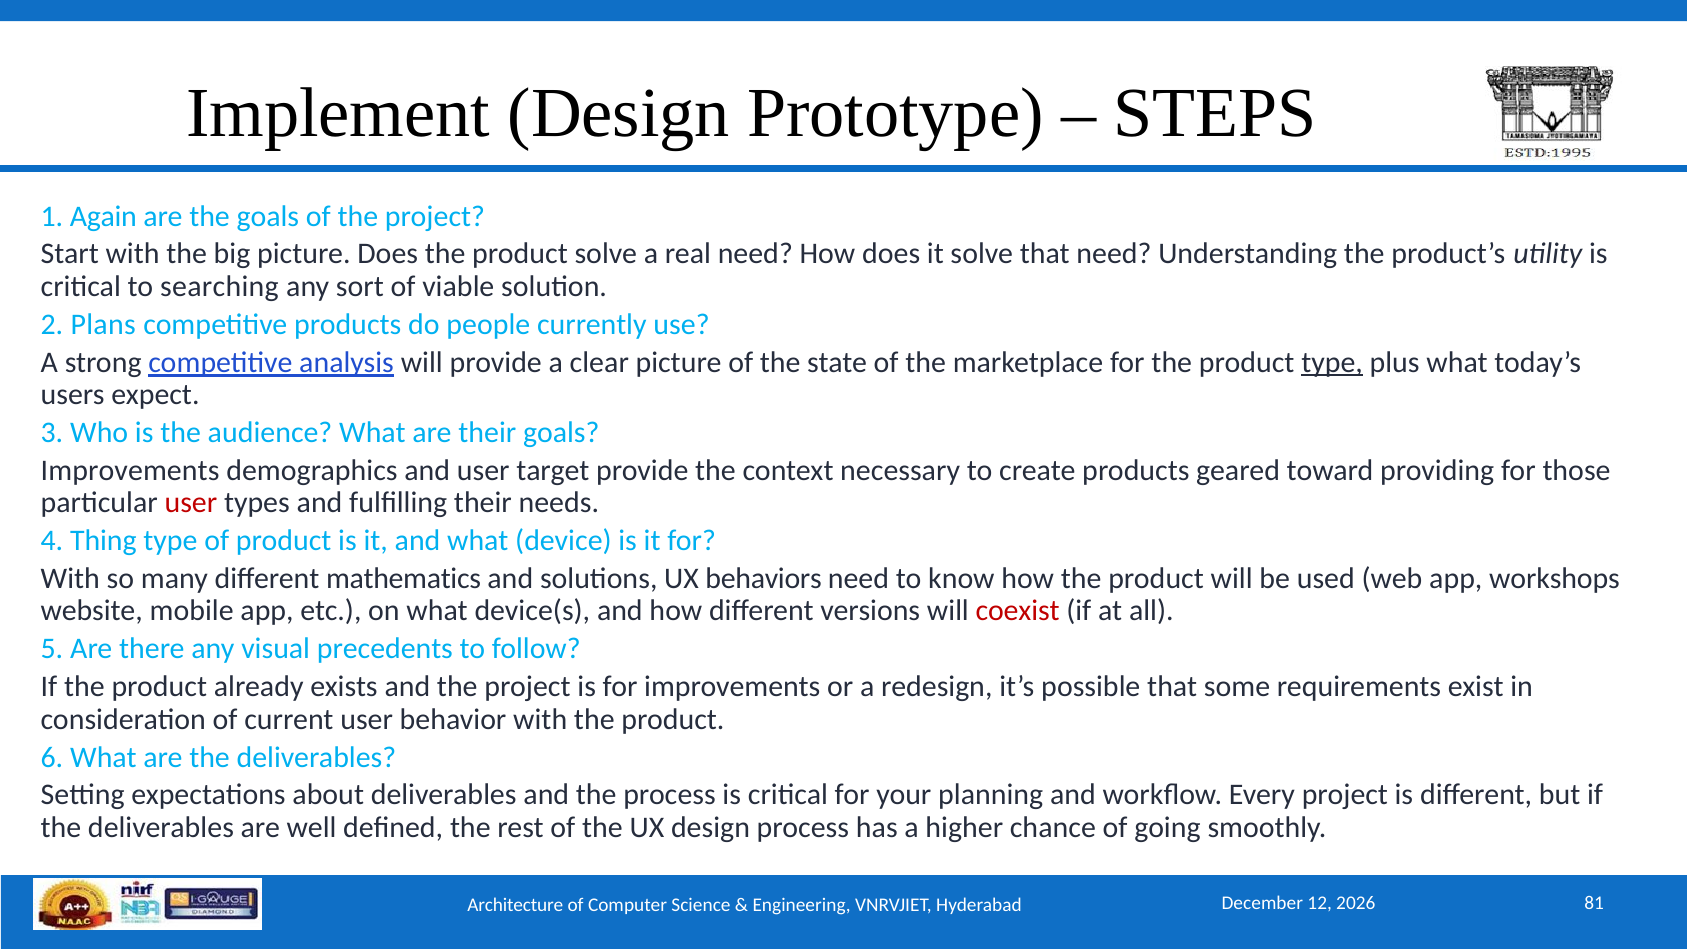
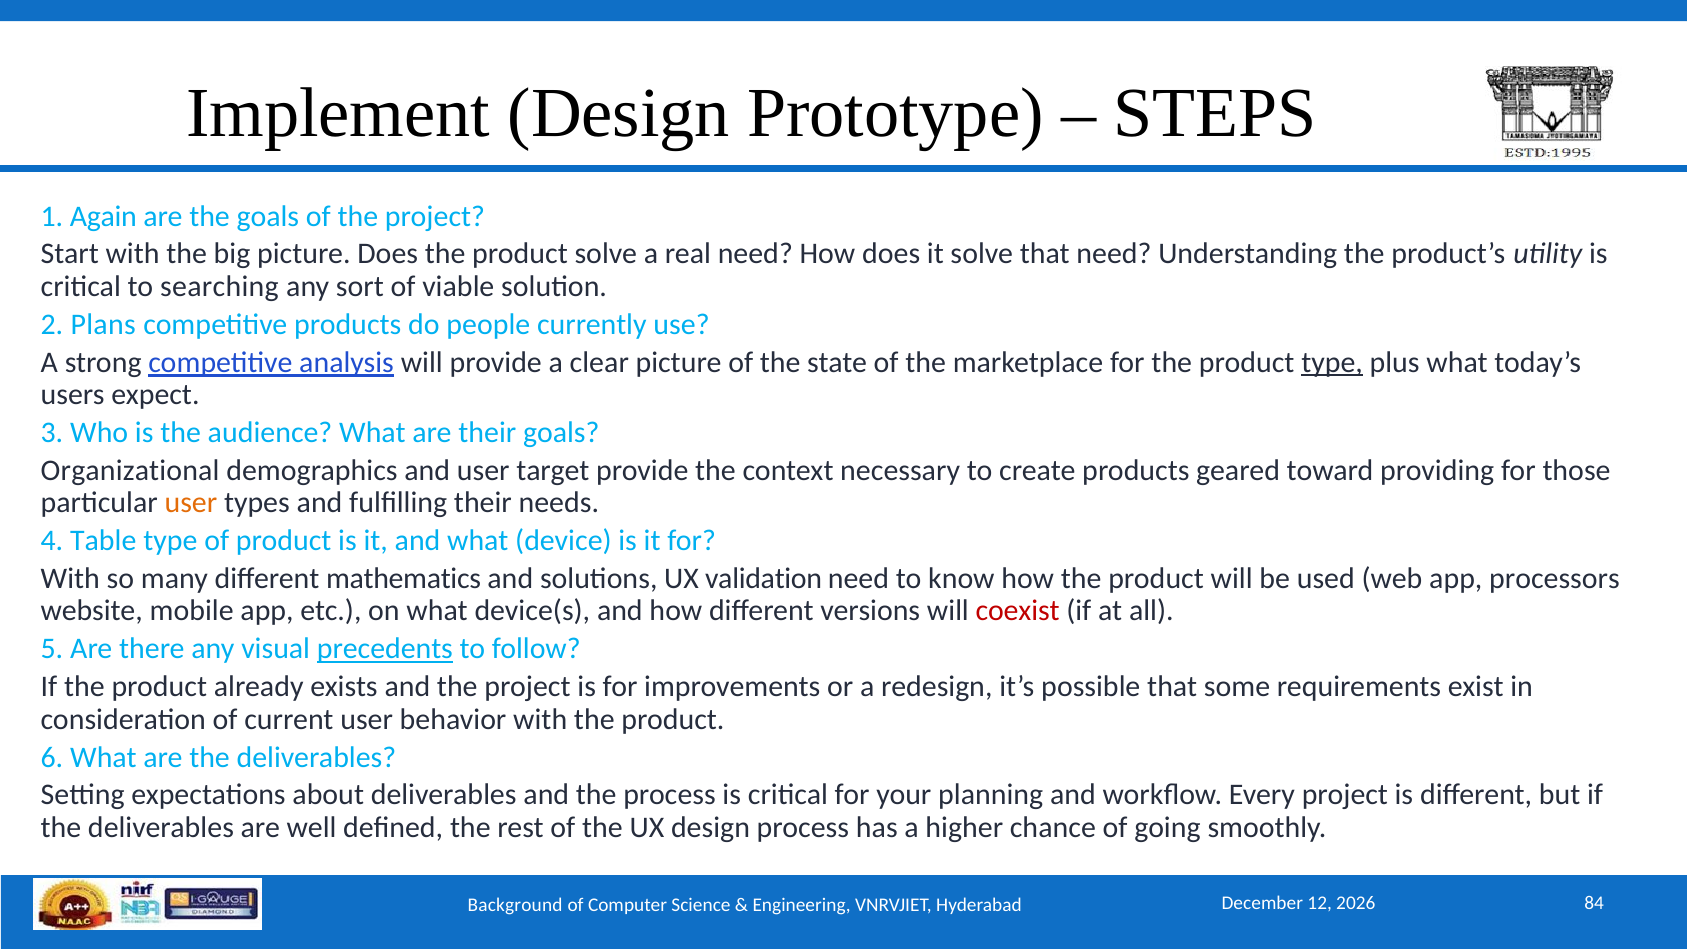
Improvements: Improvements -> Organizational (130, 470)
user colour: red -> orange (191, 503)
Thing: Thing -> Table (103, 541)
behaviors: behaviors -> validation (764, 579)
workshops: workshops -> processors (1554, 579)
precedents underline: none -> present (385, 649)
Architecture: Architecture -> Background (515, 905)
81: 81 -> 84 (1594, 904)
